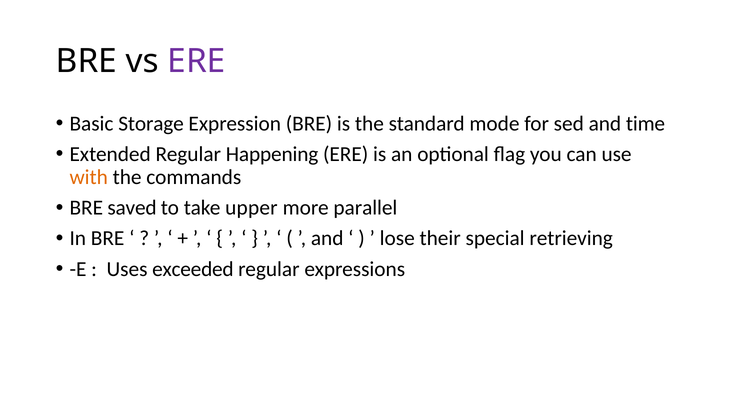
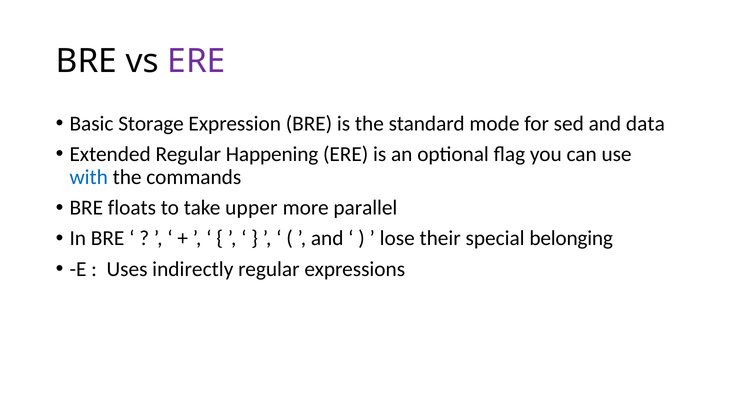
time: time -> data (645, 124)
with colour: orange -> blue (89, 177)
saved: saved -> floats (132, 208)
retrieving: retrieving -> belonging (571, 239)
exceeded: exceeded -> indirectly (193, 269)
